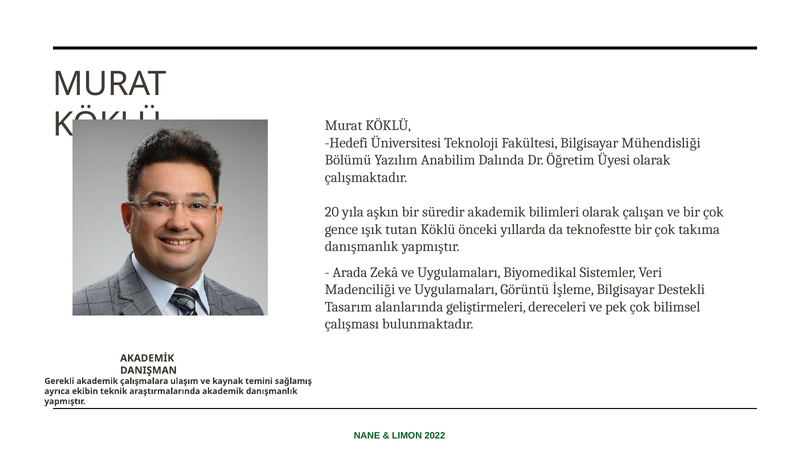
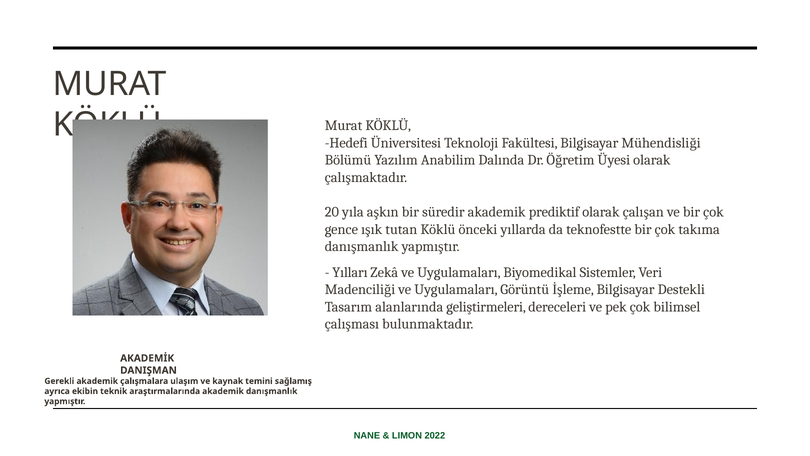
bilimleri: bilimleri -> prediktif (554, 212)
Arada: Arada -> Yılları (350, 272)
